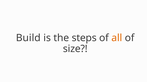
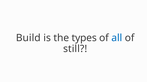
steps: steps -> types (84, 38)
all colour: orange -> blue (117, 38)
size: size -> still (75, 49)
